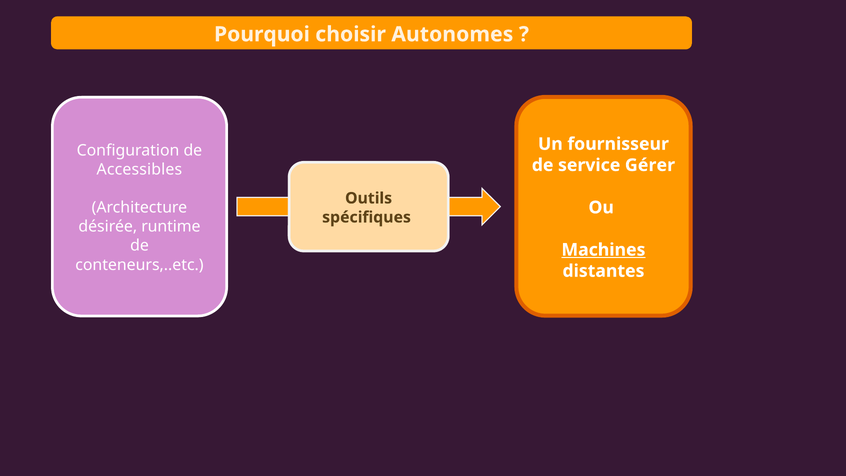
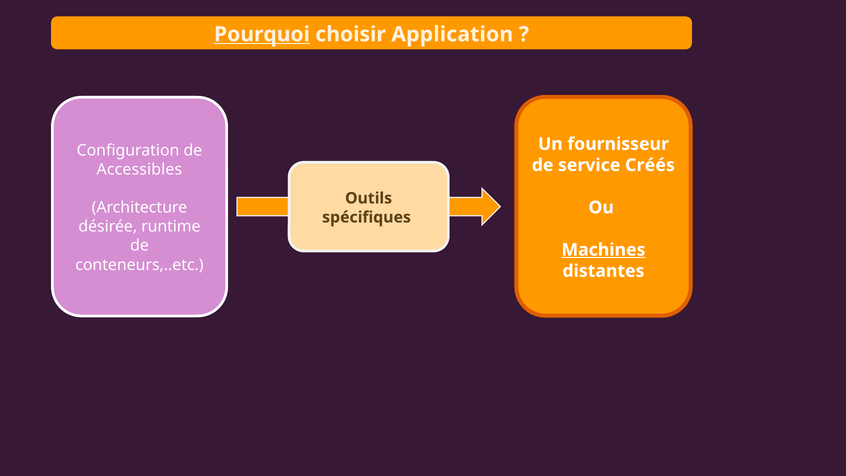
Pourquoi underline: none -> present (262, 34)
Autonomes: Autonomes -> Application (452, 34)
Gérer: Gérer -> Créés (650, 165)
